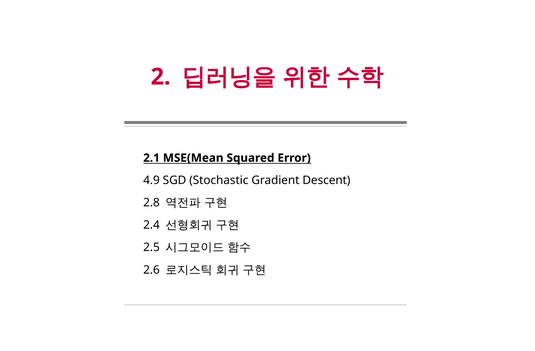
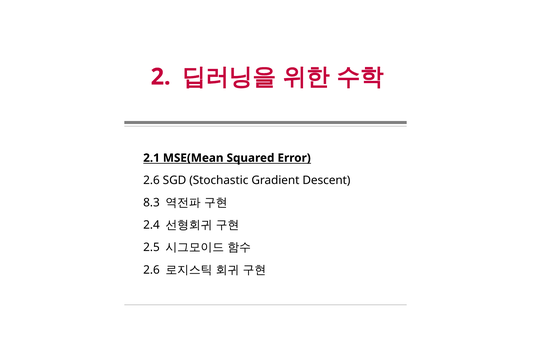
4.9: 4.9 -> 2.6 (151, 181)
2.8: 2.8 -> 8.3 (151, 203)
